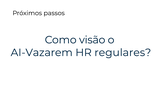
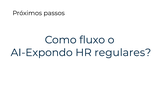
visão: visão -> fluxo (92, 40)
AI-Vazarem: AI-Vazarem -> AI-Expondo (42, 53)
